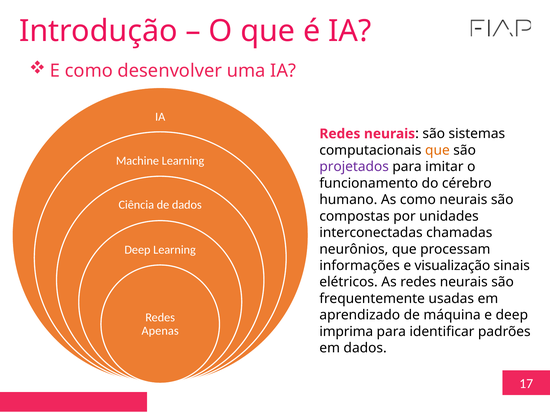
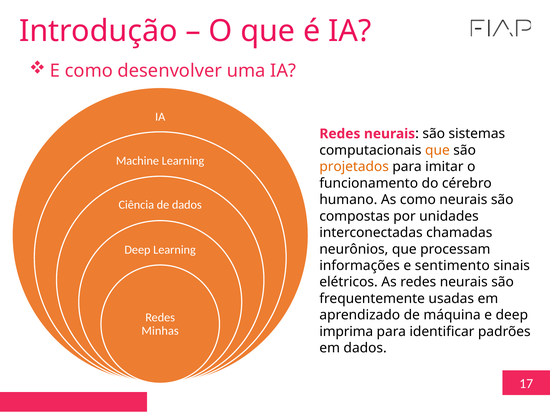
projetados colour: purple -> orange (354, 167)
visualização: visualização -> sentimento (452, 266)
Apenas: Apenas -> Minhas (160, 331)
